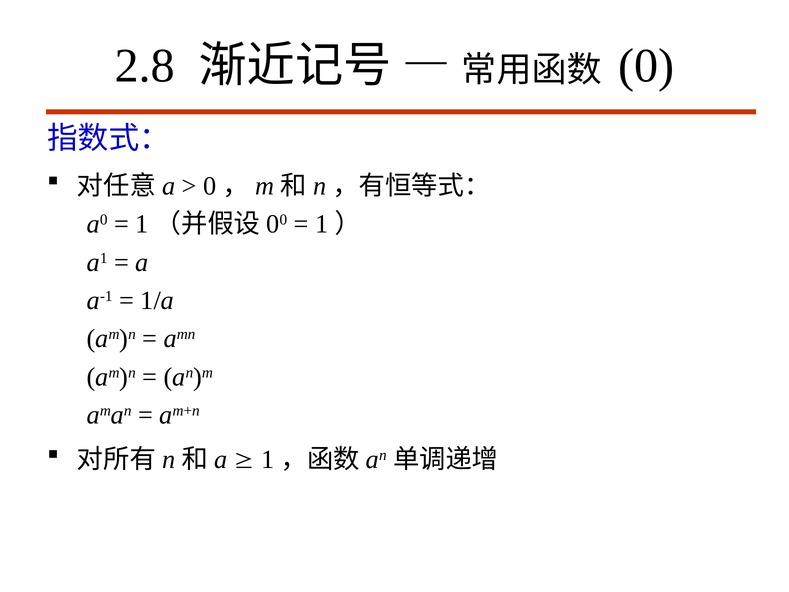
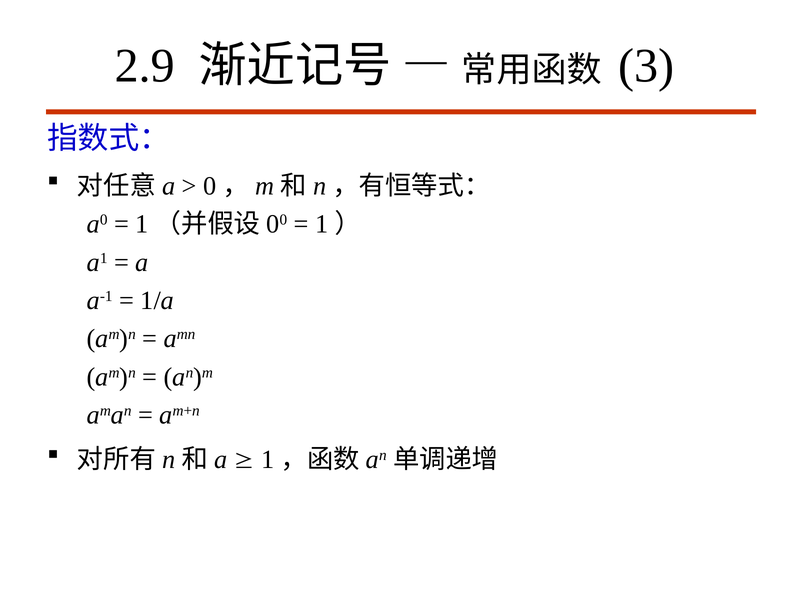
2.8: 2.8 -> 2.9 (145, 66)
0: 0 -> 3 (646, 66)
